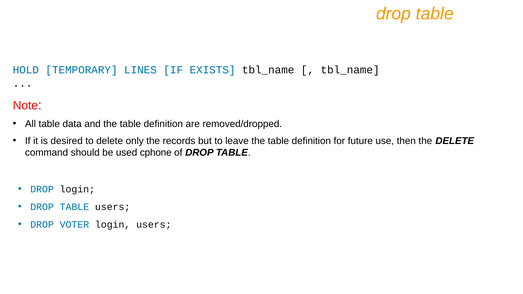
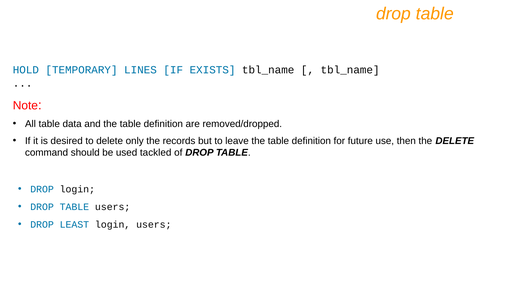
cphone: cphone -> tackled (156, 153)
VOTER: VOTER -> LEAST (74, 225)
